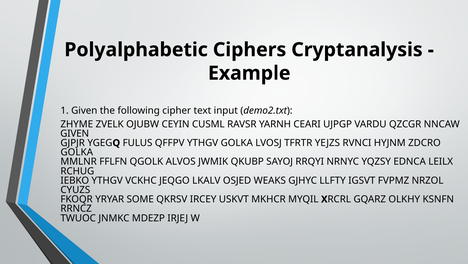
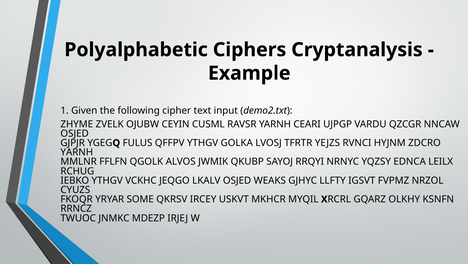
GIVEN: GIVEN -> OSJED (75, 133)
GOLKA: GOLKA -> YARNH (77, 152)
